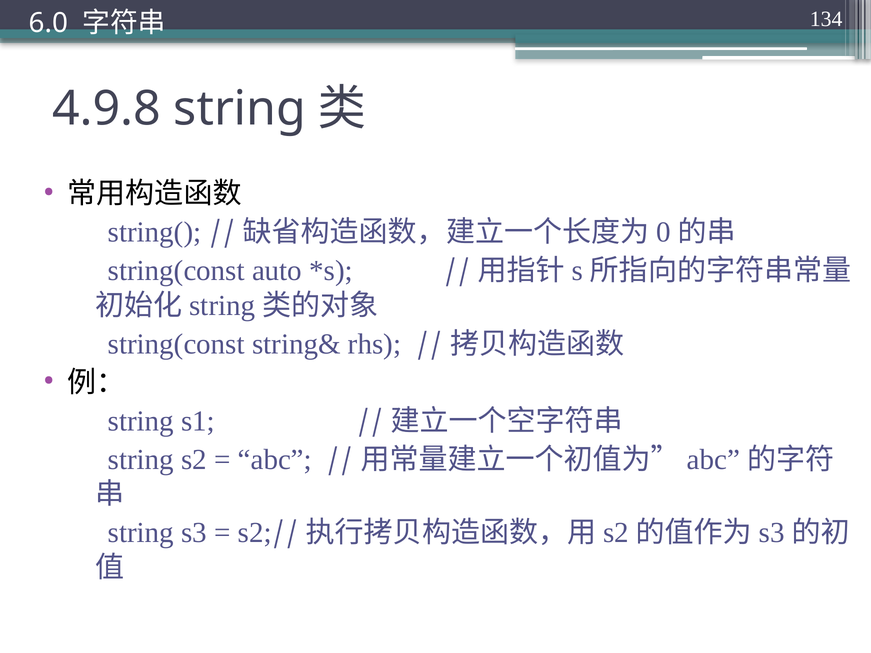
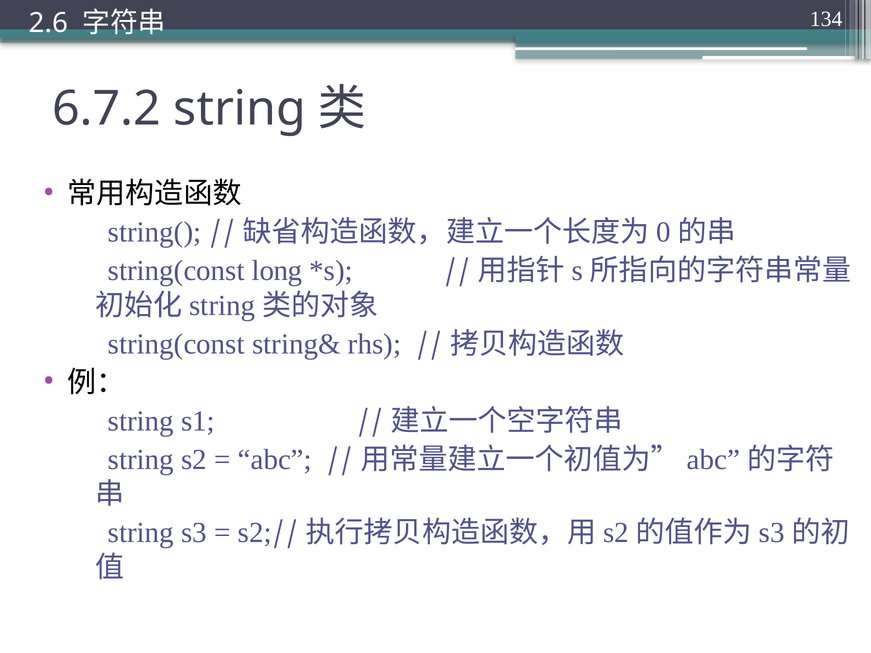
6.0: 6.0 -> 2.6 (49, 23)
4.9.8: 4.9.8 -> 6.7.2 (107, 109)
auto: auto -> long (277, 271)
